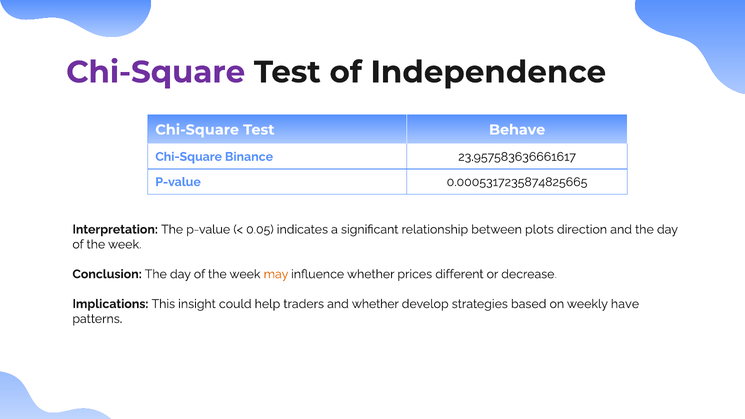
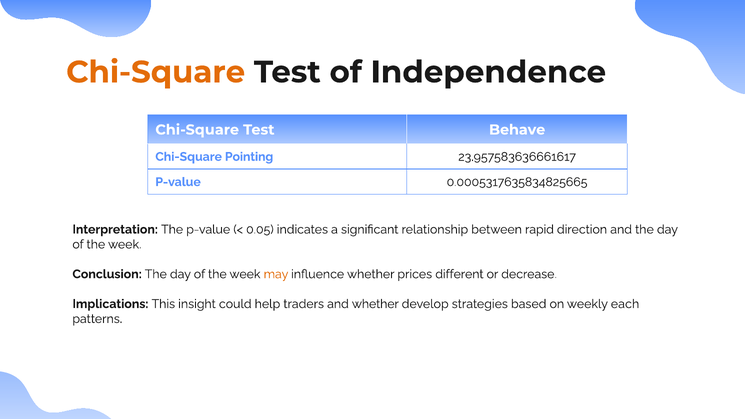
Chi-Square colour: purple -> orange (156, 72)
Binance: Binance -> Pointing (249, 157)
0.0005317235874825665: 0.0005317235874825665 -> 0.0005317635834825665 (517, 182)
plots: plots -> rapid (539, 229)
have: have -> each (625, 304)
